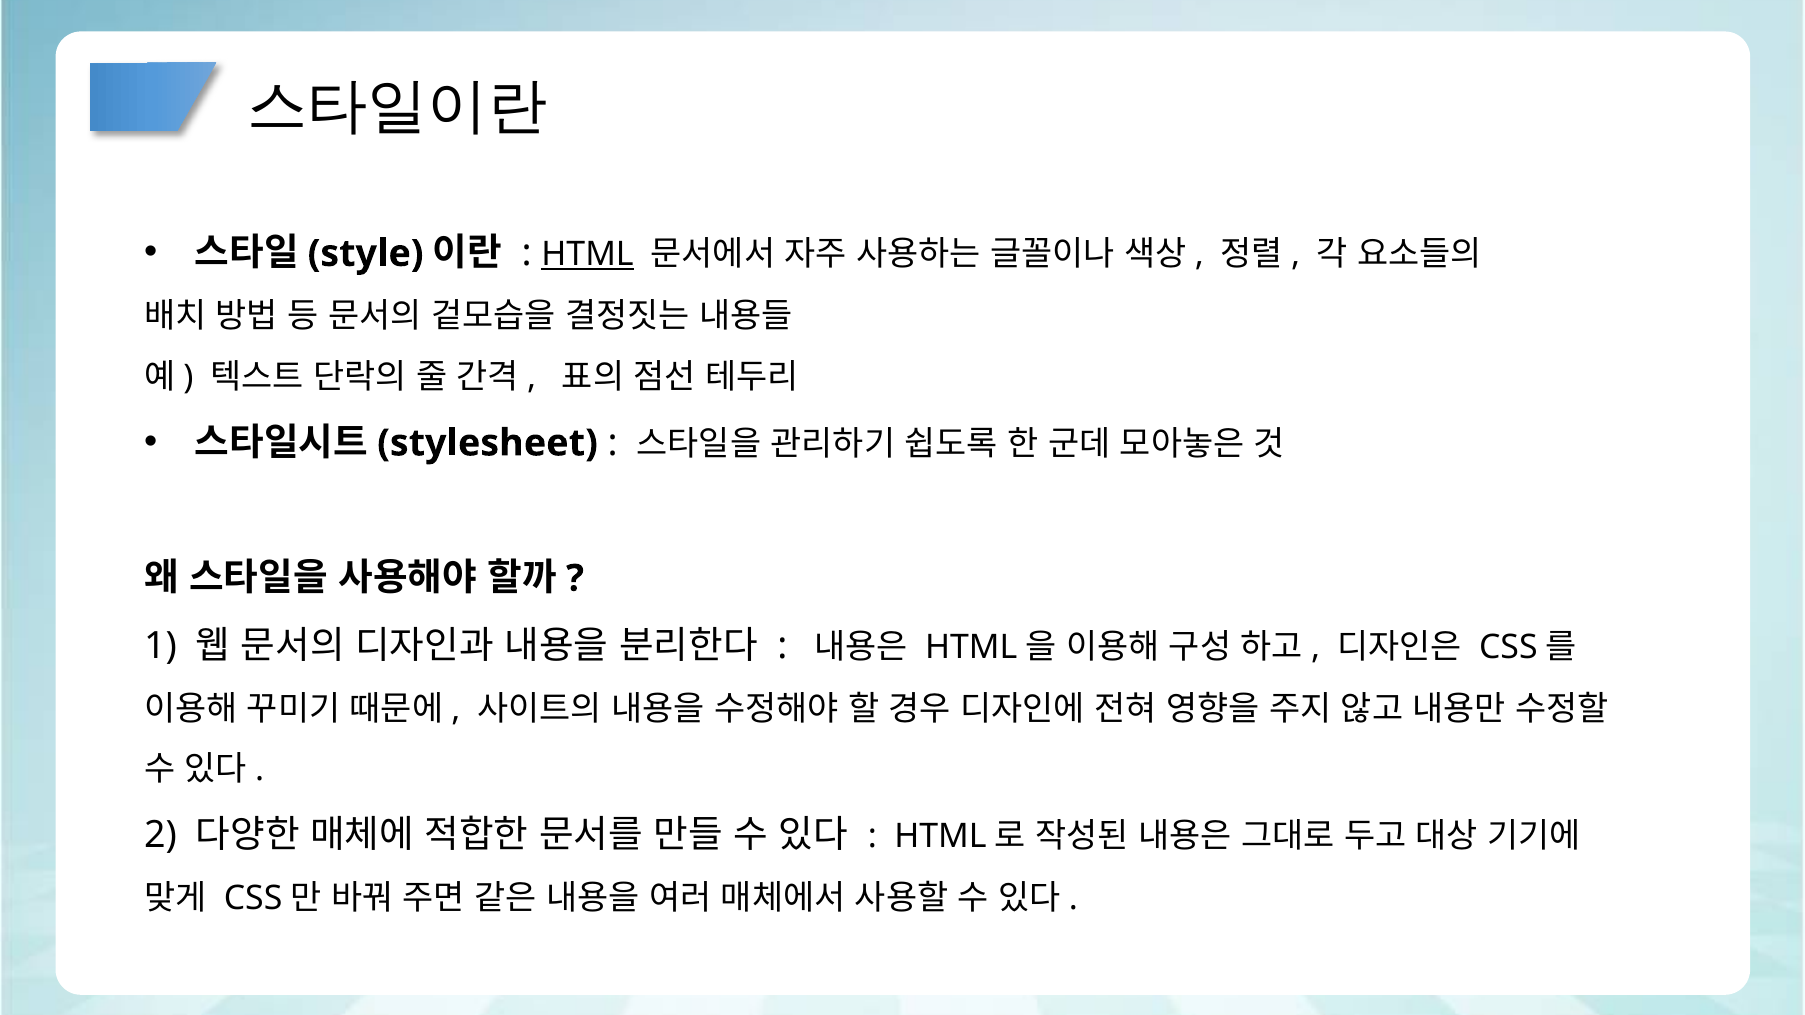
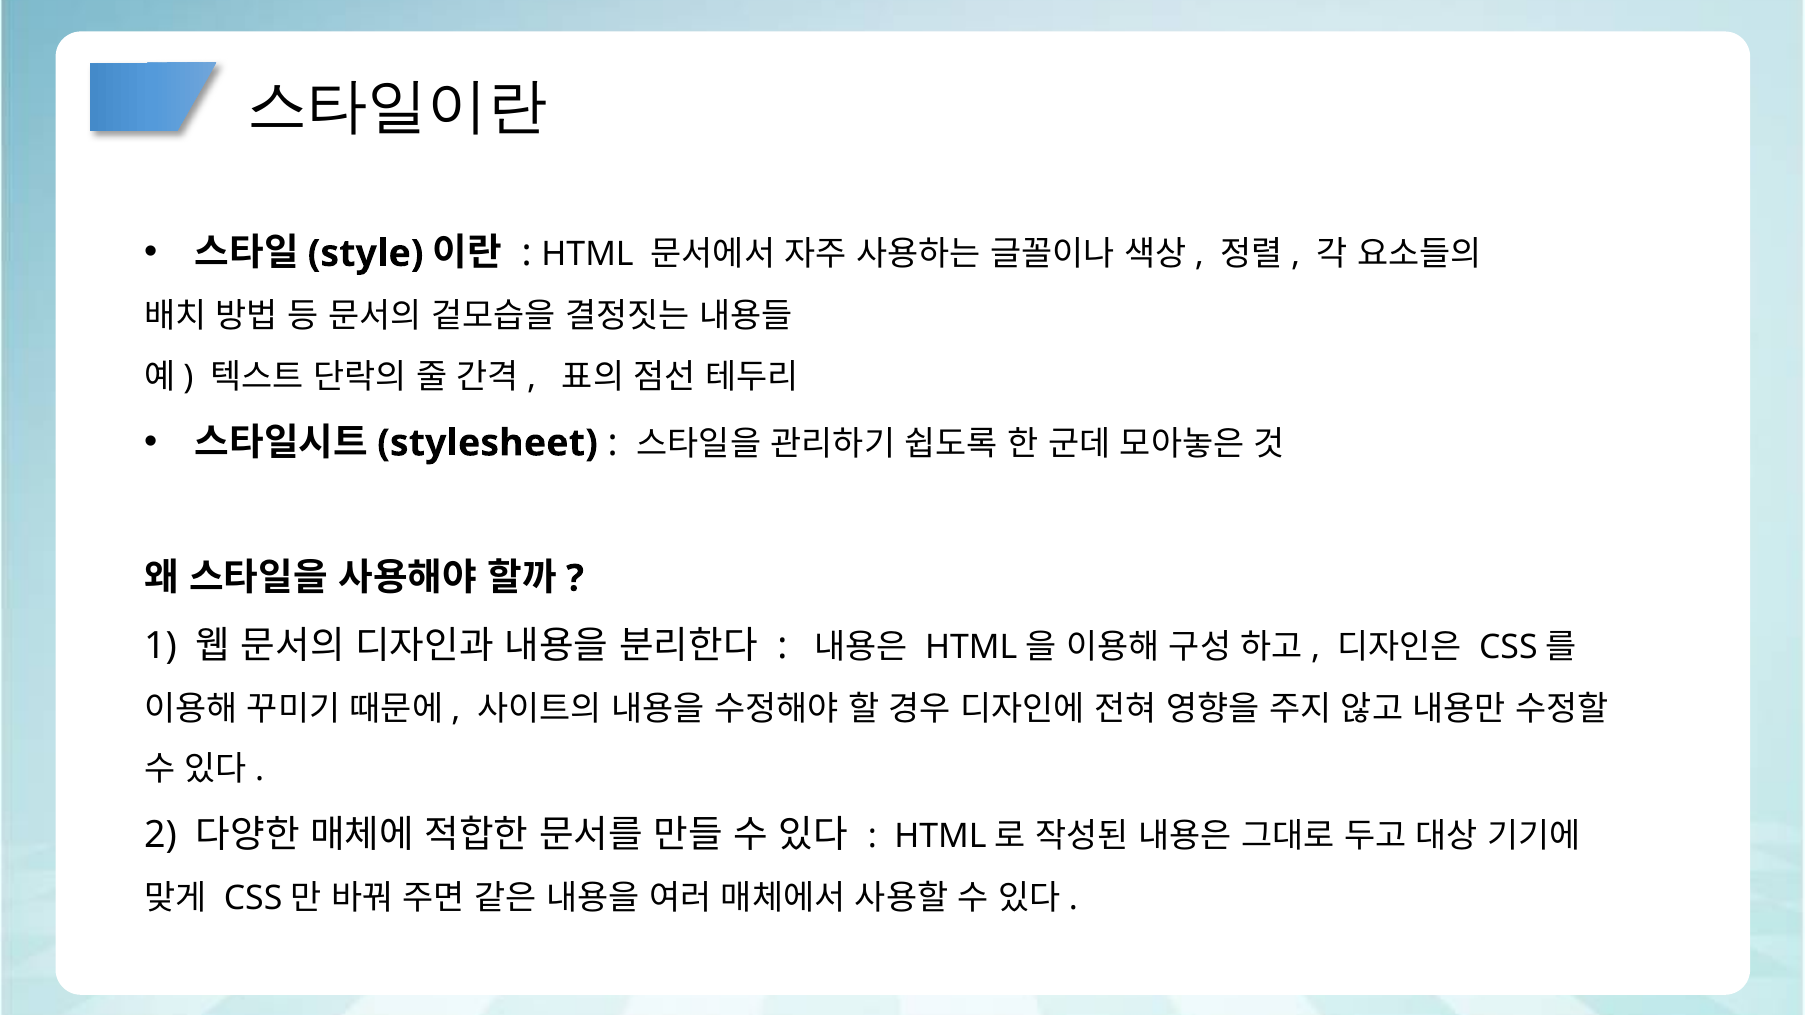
HTML underline: present -> none (588, 255)
